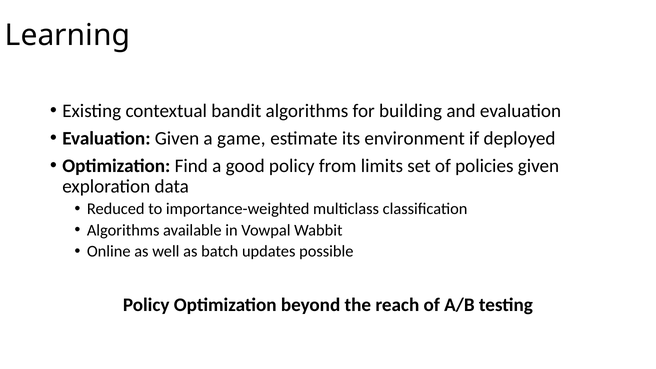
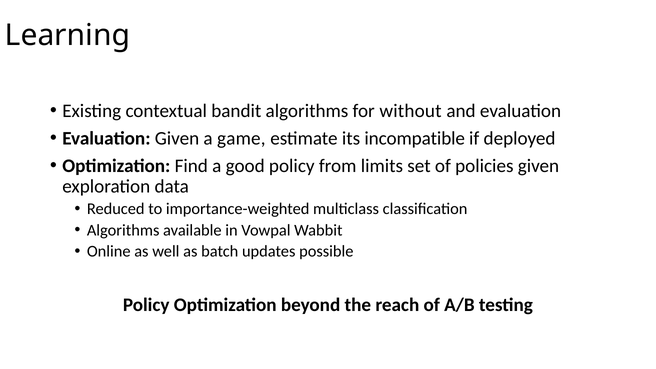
building: building -> without (411, 111)
environment: environment -> incompatible (415, 138)
